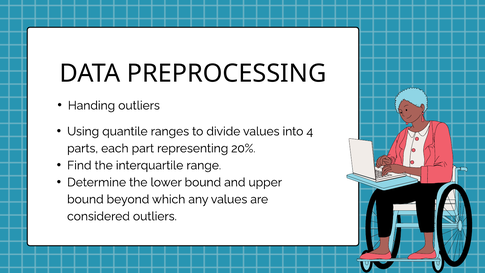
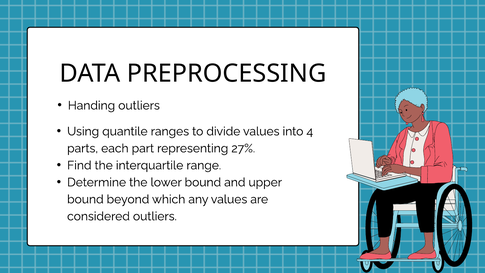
20%: 20% -> 27% (243, 148)
